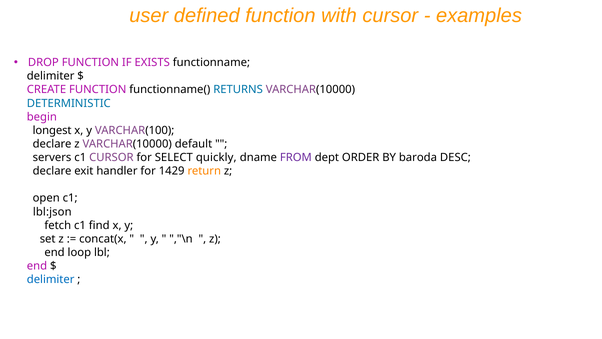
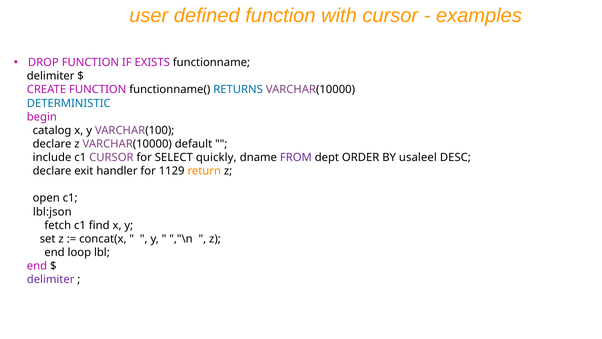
longest: longest -> catalog (52, 130)
servers: servers -> include (52, 157)
baroda: baroda -> usaleel (418, 157)
1429: 1429 -> 1129 (172, 171)
delimiter colour: blue -> purple (51, 279)
